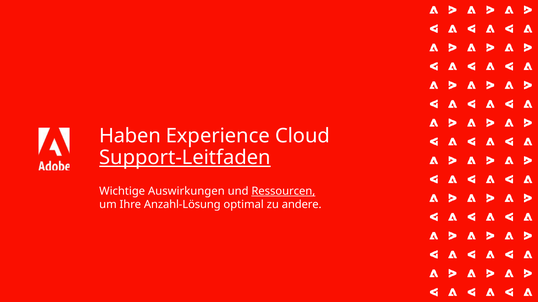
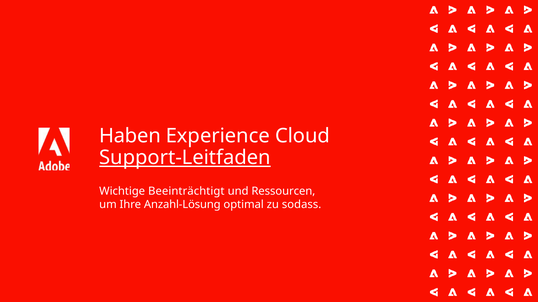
Auswirkungen: Auswirkungen -> Beeinträchtigt (186, 192)
Ressourcen underline: present -> none (283, 192)
andere: andere -> sodass (302, 205)
